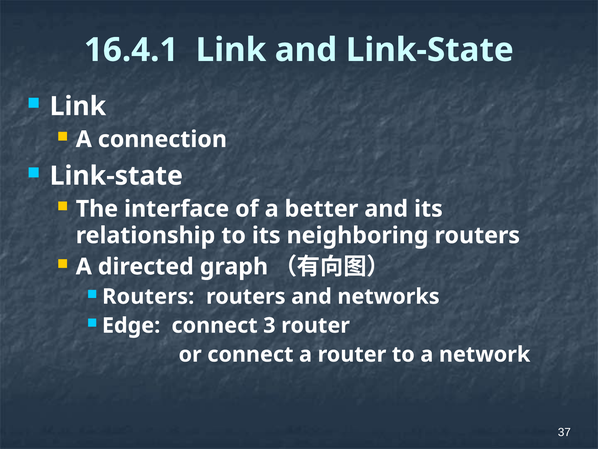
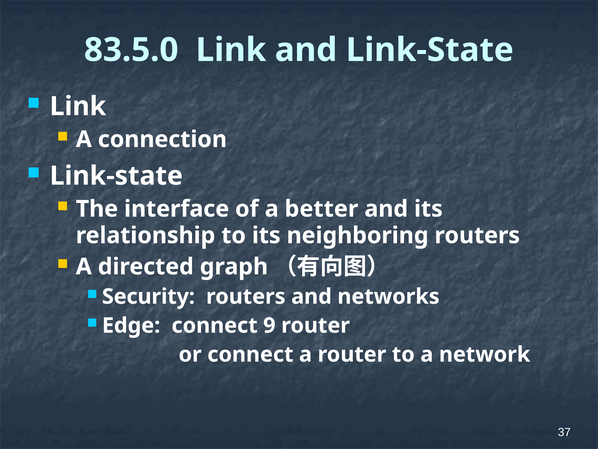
16.4.1: 16.4.1 -> 83.5.0 (131, 50)
Routers: Routers -> Security (148, 296)
3: 3 -> 9 (269, 325)
